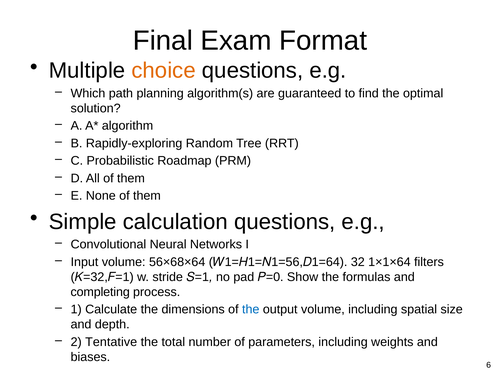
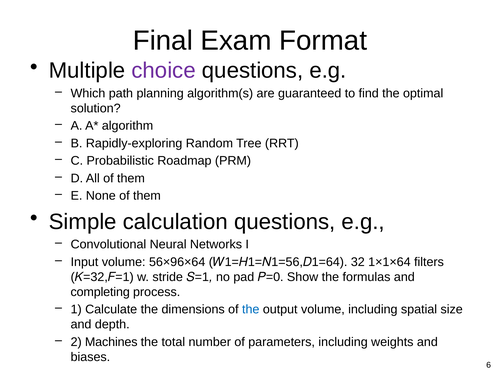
choice colour: orange -> purple (164, 71)
56×68×64: 56×68×64 -> 56×96×64 (177, 262)
Tentative: Tentative -> Machines (111, 342)
